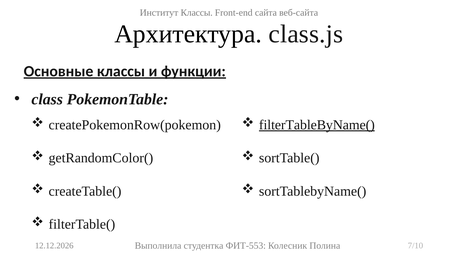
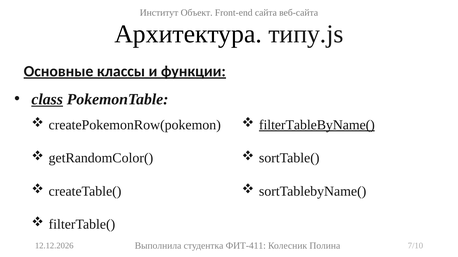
Институт Классы: Классы -> Объект (197, 13)
class.js: class.js -> типу.js (306, 34)
class underline: none -> present (47, 100)
ФИТ-553: ФИТ-553 -> ФИТ-411 (246, 246)
